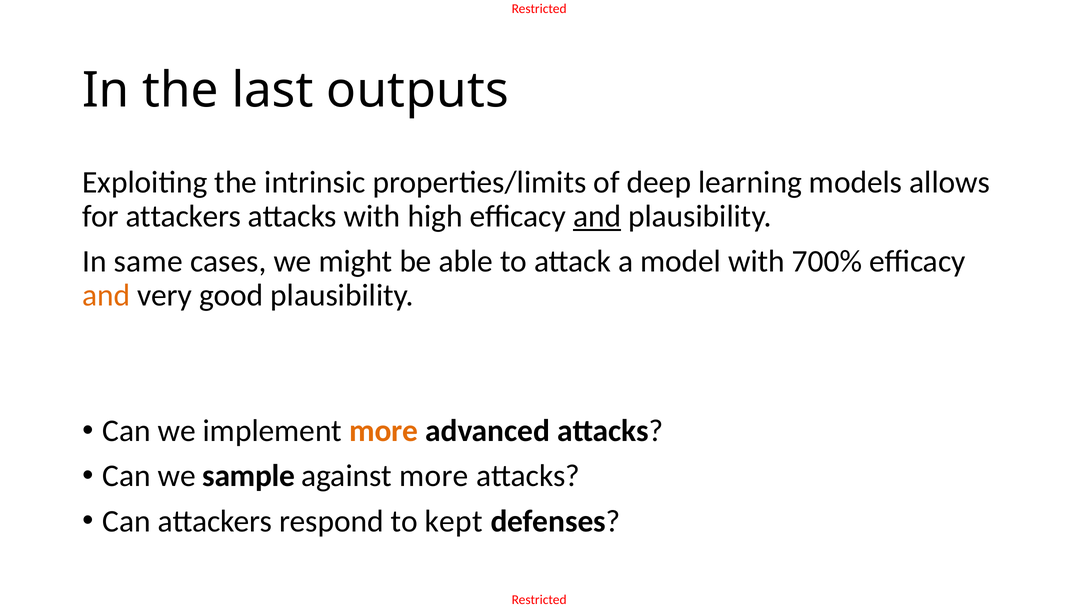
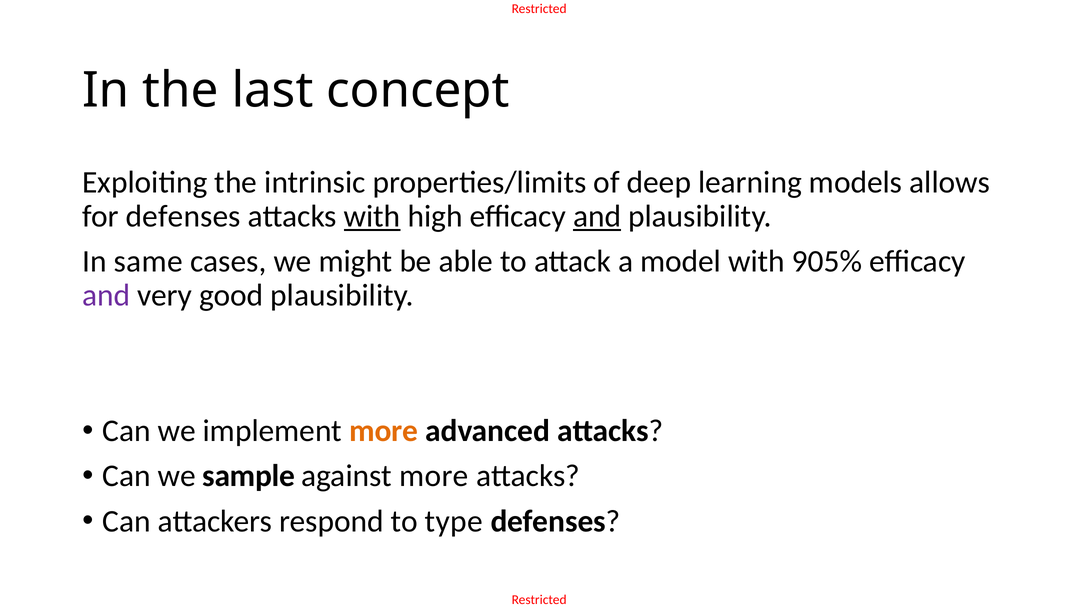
outputs: outputs -> concept (418, 91)
for attackers: attackers -> defenses (183, 216)
with underline: none -> present (372, 216)
700%: 700% -> 905% (827, 261)
and colour: orange -> purple (106, 295)
kept: kept -> type (454, 521)
